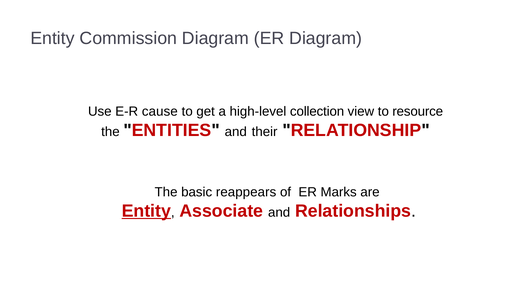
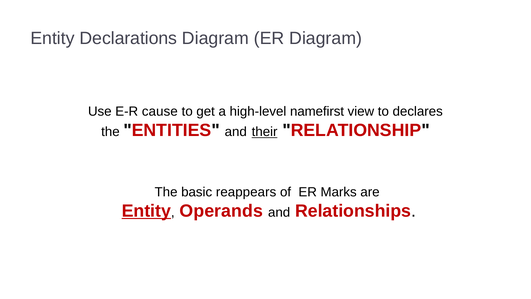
Commission: Commission -> Declarations (128, 38)
collection: collection -> namefirst (317, 111)
resource: resource -> declares (418, 111)
their underline: none -> present (265, 132)
Associate: Associate -> Operands (221, 211)
